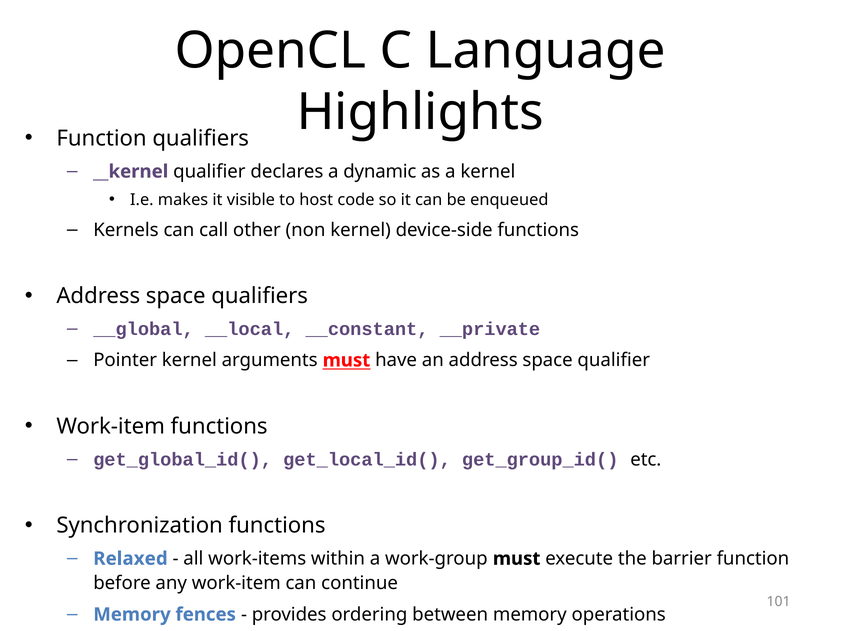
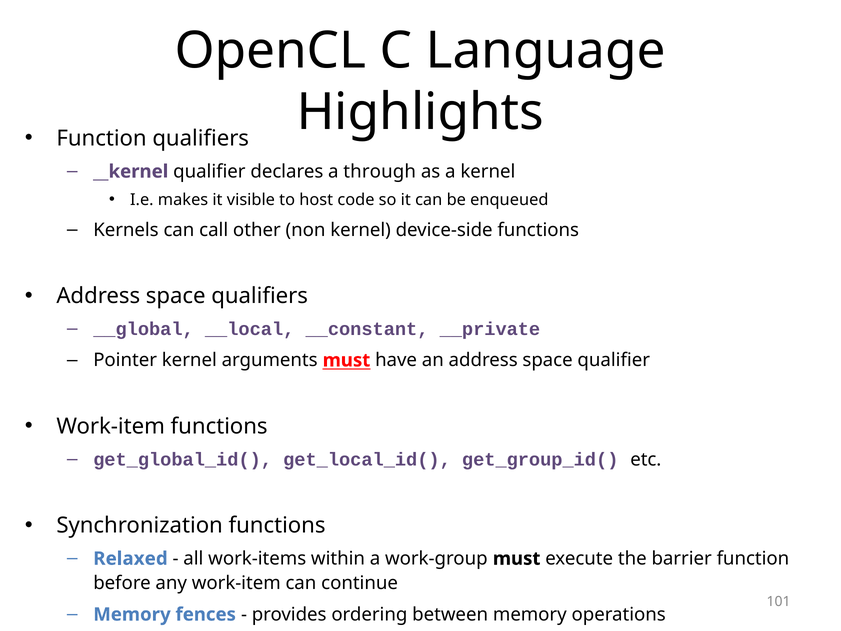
dynamic: dynamic -> through (380, 171)
